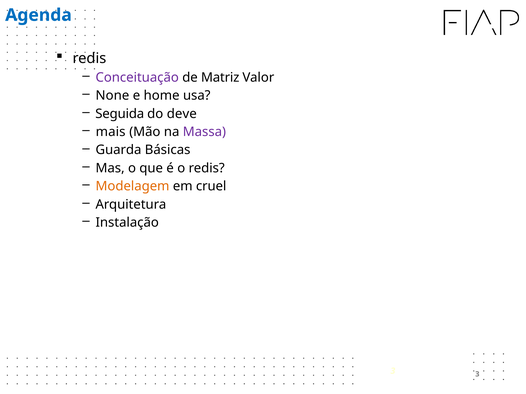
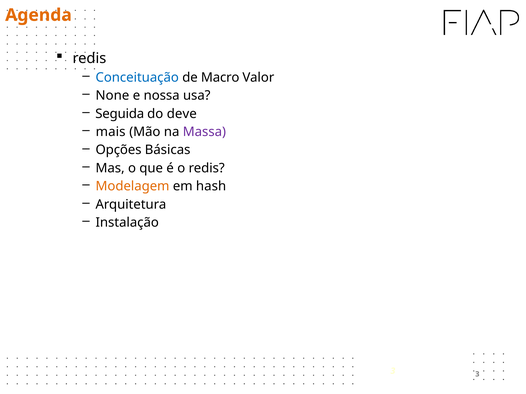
Agenda colour: blue -> orange (38, 15)
Conceituação colour: purple -> blue (137, 78)
Matriz: Matriz -> Macro (220, 78)
home: home -> nossa (162, 96)
Guarda: Guarda -> Opções (119, 150)
cruel: cruel -> hash (211, 186)
